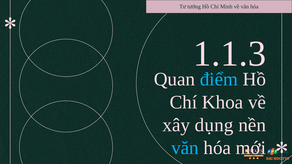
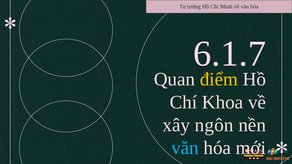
1.1.3: 1.1.3 -> 6.1.7 (230, 54)
điểm colour: light blue -> yellow (219, 79)
dụng: dụng -> ngôn (214, 125)
